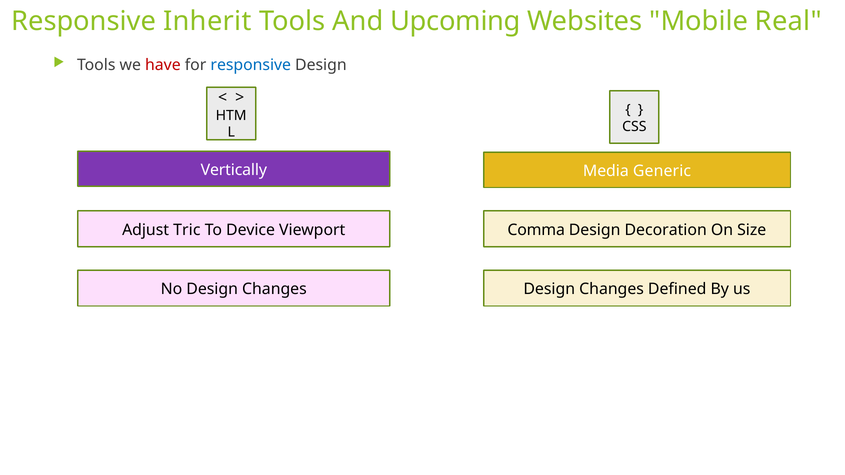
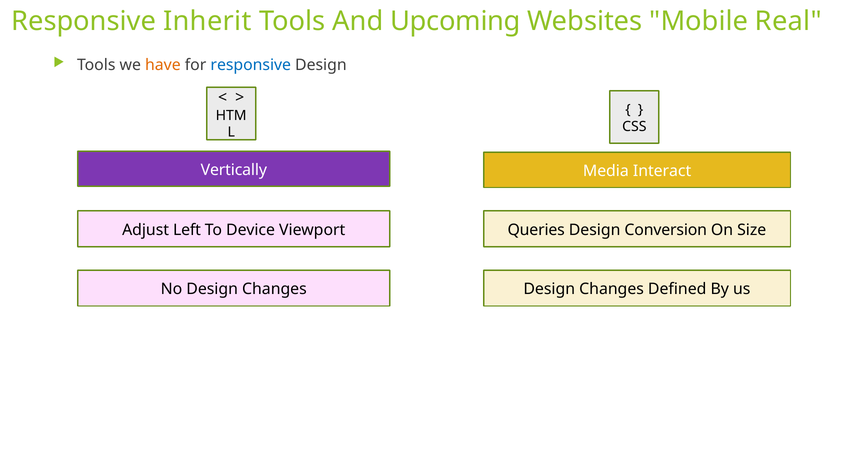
have colour: red -> orange (163, 65)
Generic: Generic -> Interact (662, 171)
Tric: Tric -> Left (187, 230)
Comma: Comma -> Queries (536, 230)
Decoration: Decoration -> Conversion (666, 230)
